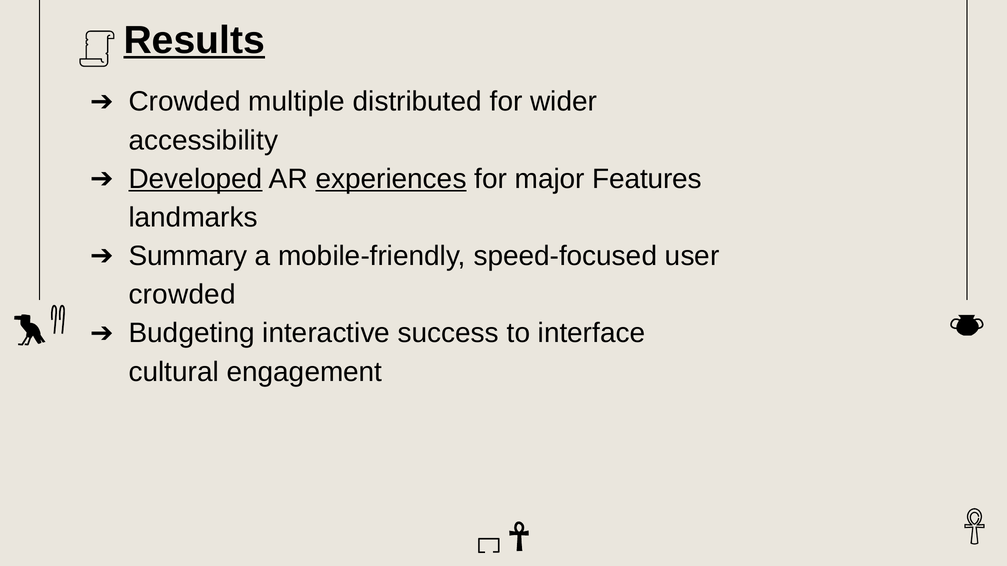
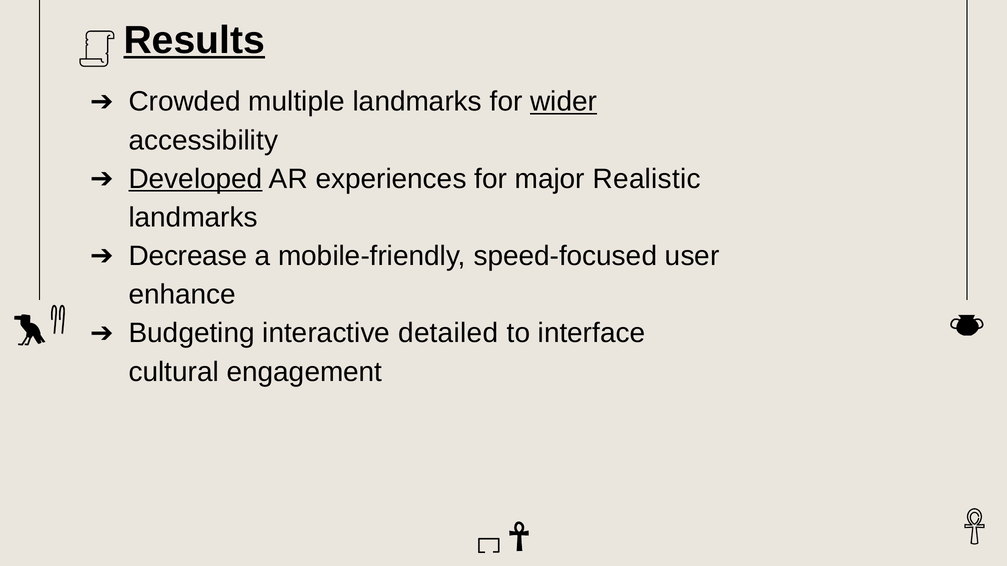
multiple distributed: distributed -> landmarks (417, 102)
wider underline: none -> present (564, 102)
experiences underline: present -> none (391, 179)
Features: Features -> Realistic (647, 179)
Summary: Summary -> Decrease (188, 256)
crowded: crowded -> enhance (182, 295)
success: success -> detailed (448, 333)
